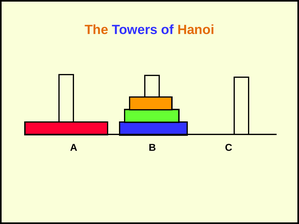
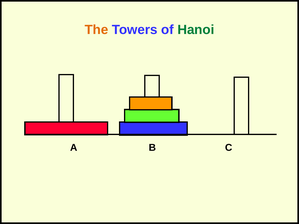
Hanoi colour: orange -> green (196, 30)
